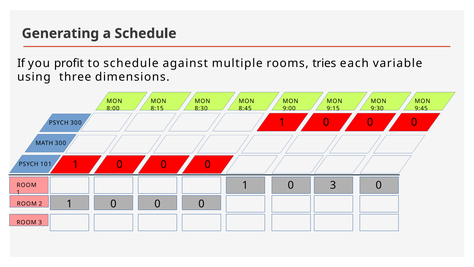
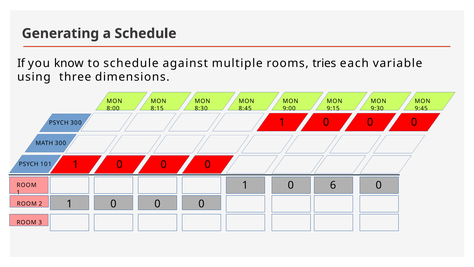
profit: profit -> know (69, 63)
0 3: 3 -> 6 (333, 185)
